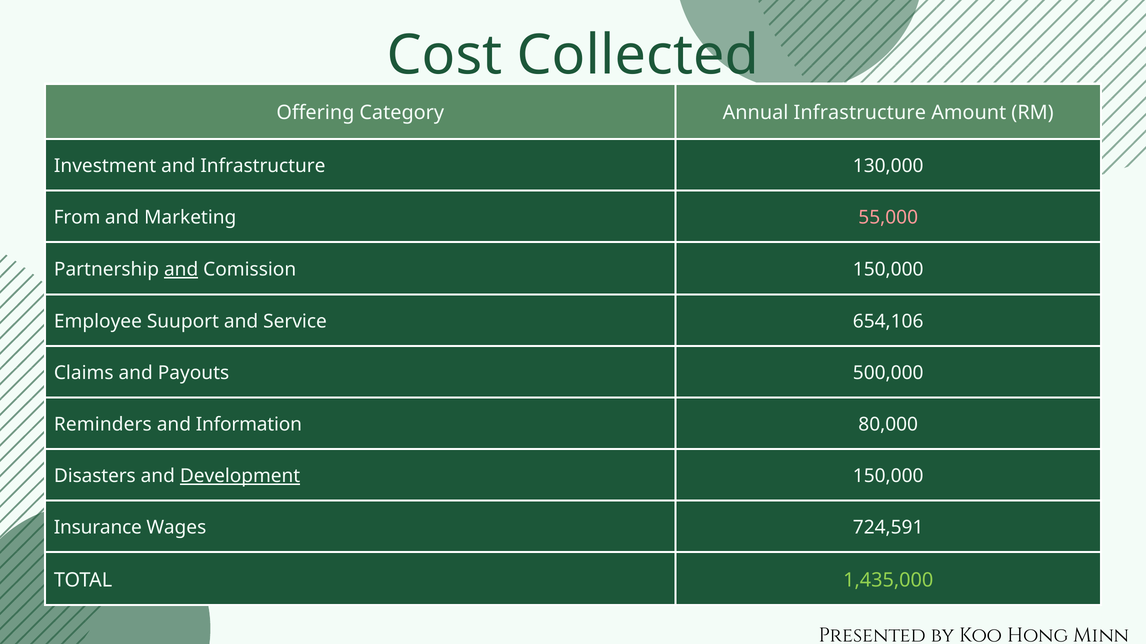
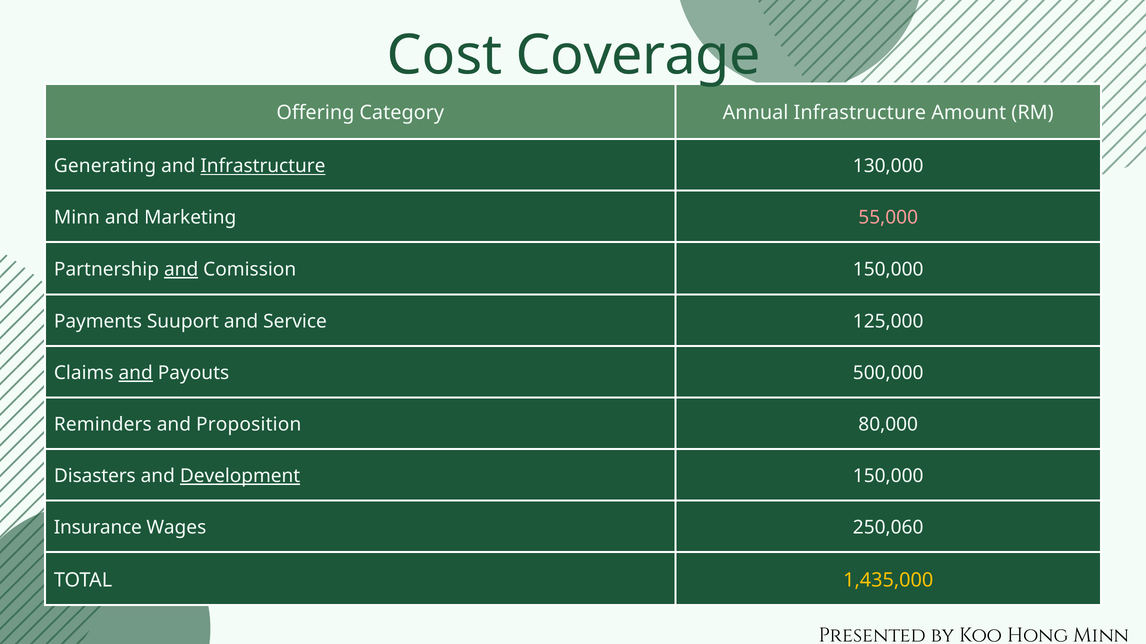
Collected: Collected -> Coverage (638, 56)
Investment: Investment -> Generating (105, 166)
Infrastructure underline: none -> present (263, 166)
From: From -> Minn (77, 218)
Employee: Employee -> Payments (98, 322)
654,106: 654,106 -> 125,000 (888, 322)
and underline: none -> present (136, 373)
Information: Information -> Proposition (249, 425)
724,591: 724,591 -> 250,060 (888, 528)
1,435,000 colour: light green -> yellow (888, 581)
